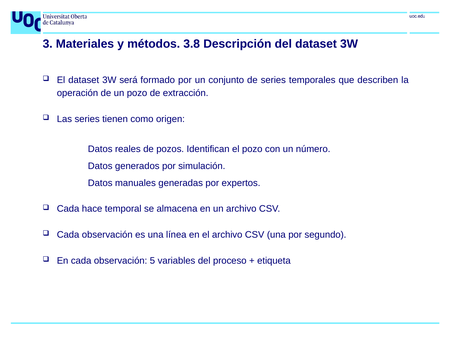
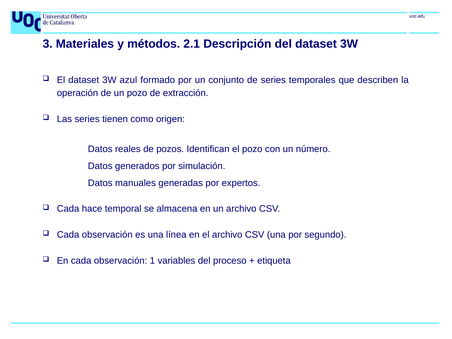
3.8: 3.8 -> 2.1 (192, 44)
será: será -> azul (128, 80)
5: 5 -> 1 (152, 261)
